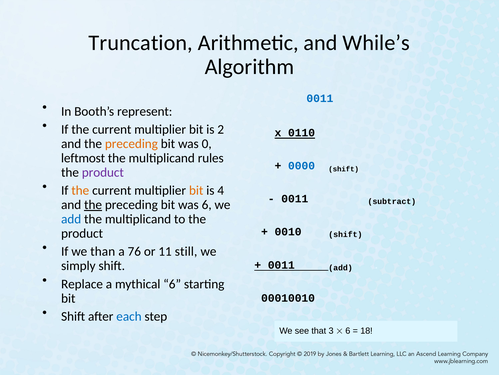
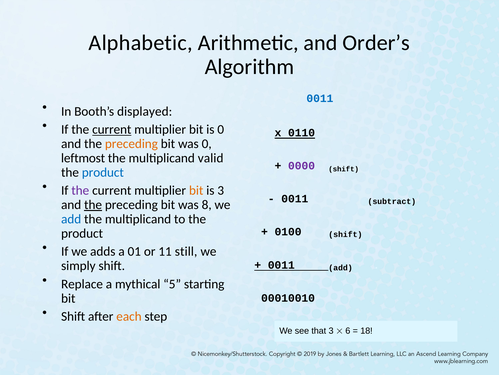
Truncation: Truncation -> Alphabetic (141, 43)
While’s: While’s -> Order’s (376, 43)
represent: represent -> displayed (145, 111)
current underline: none -> present (112, 129)
is 2: 2 -> 0 (221, 129)
rules: rules -> valid (211, 158)
0000 colour: blue -> purple (302, 165)
product colour: purple -> blue (103, 172)
the colour: orange -> purple (80, 190)
is 4: 4 -> 3 (221, 190)
was 6: 6 -> 8 (207, 204)
0010: 0010 -> 0100 (288, 231)
than: than -> adds (103, 251)
76: 76 -> 01 (134, 251)
mythical 6: 6 -> 5 (172, 284)
each colour: blue -> orange (129, 316)
